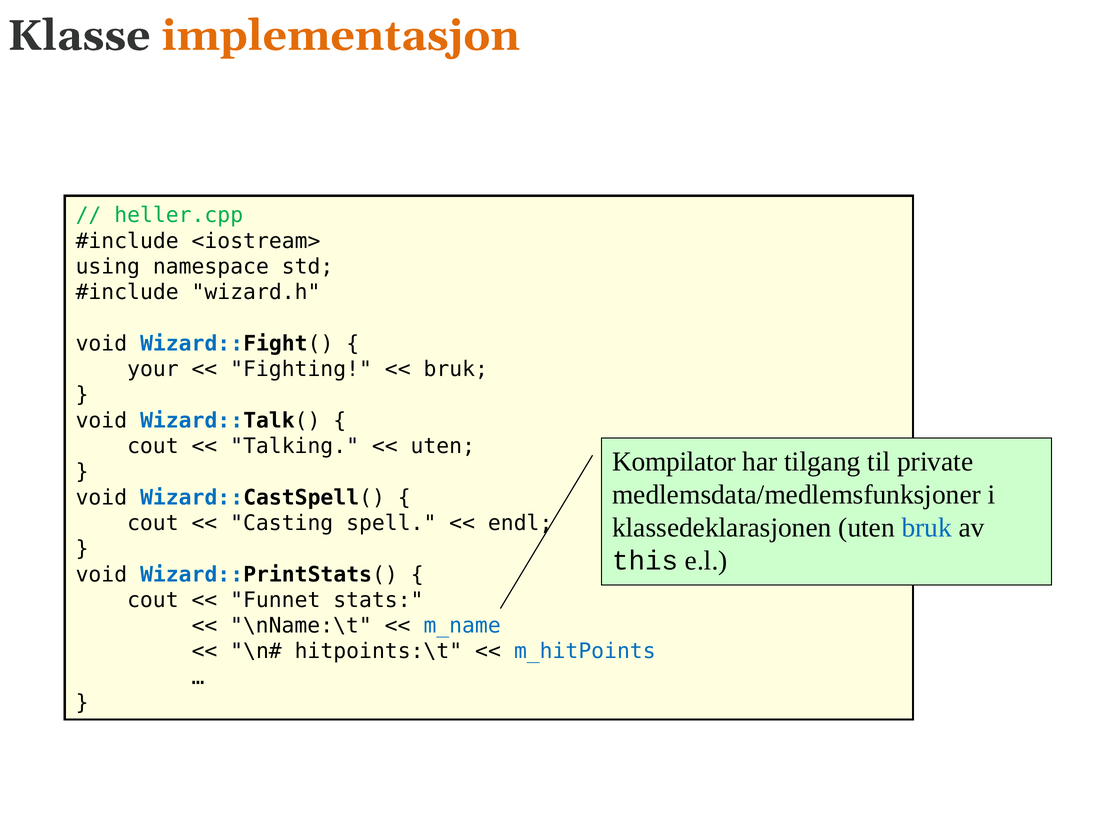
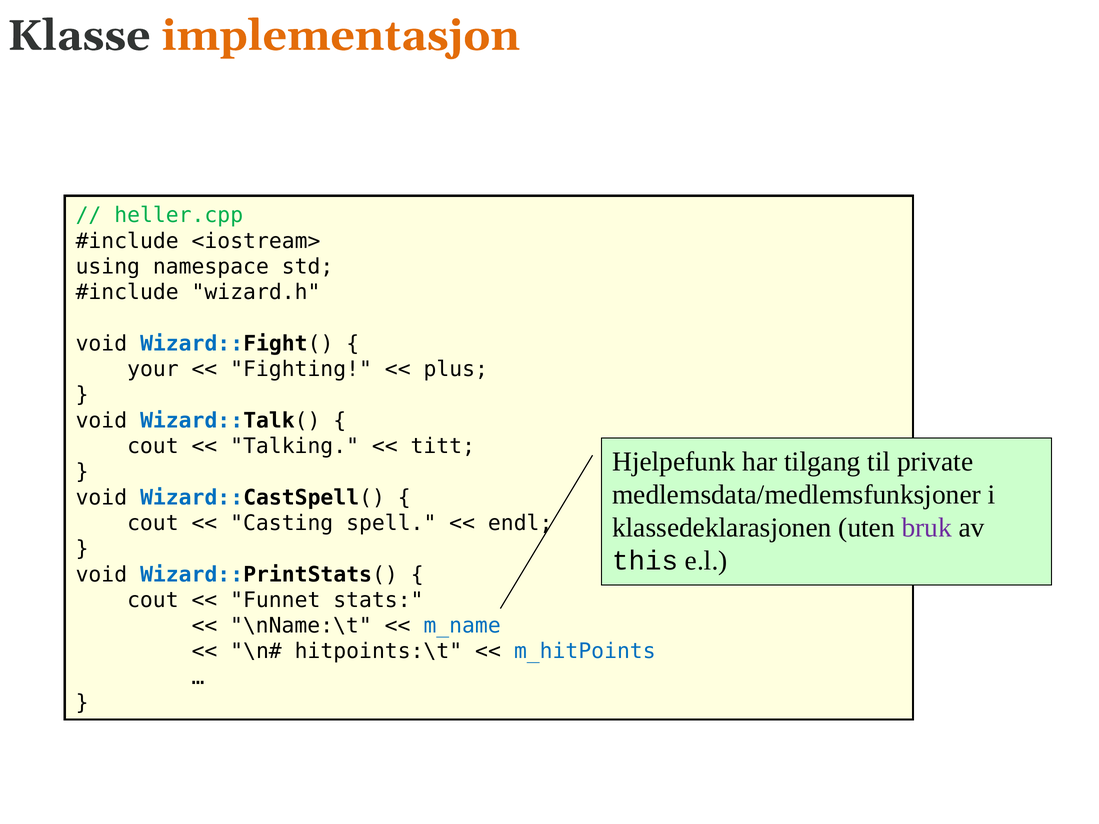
bruk: bruk -> plus (456, 369)
uten: uten -> titt (443, 446)
Kompilator: Kompilator -> Hjelpefunk (674, 462)
bruk colour: blue -> purple (927, 528)
